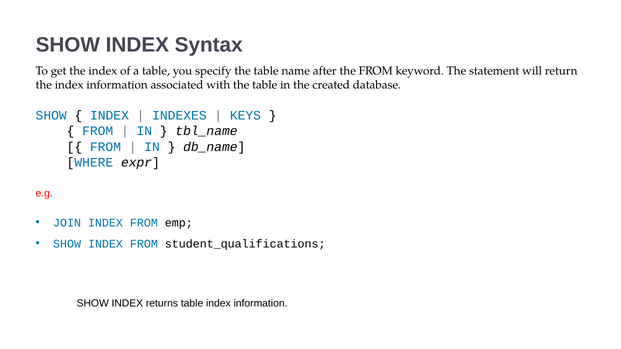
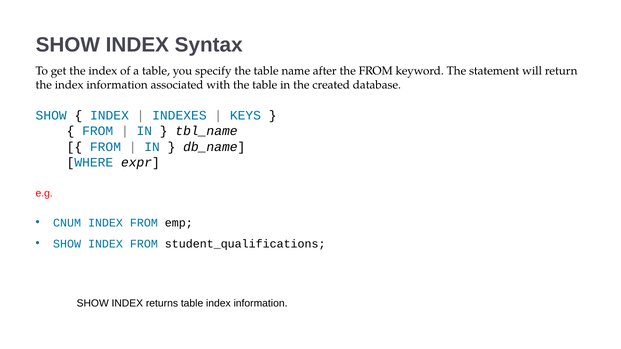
JOIN: JOIN -> CNUM (67, 223)
